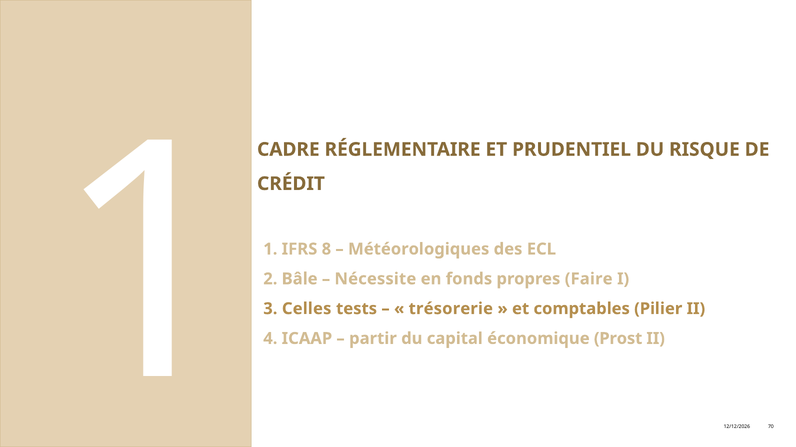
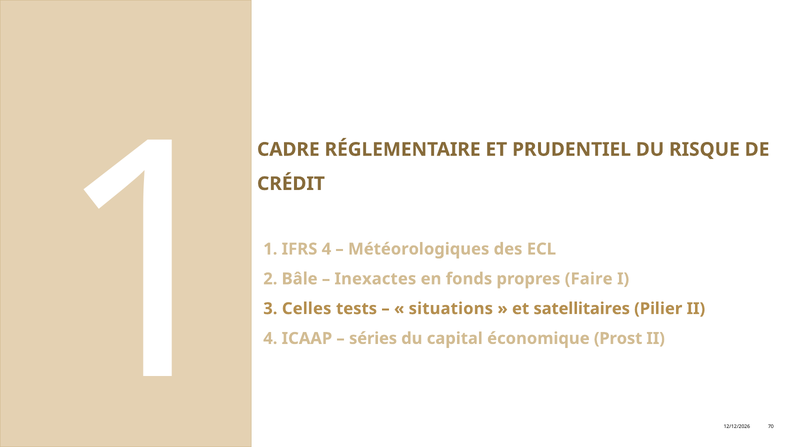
IFRS 8: 8 -> 4 (326, 249)
Nécessite: Nécessite -> Inexactes (375, 279)
trésorerie: trésorerie -> situations (451, 309)
comptables: comptables -> satellitaires (582, 309)
partir: partir -> séries (373, 339)
